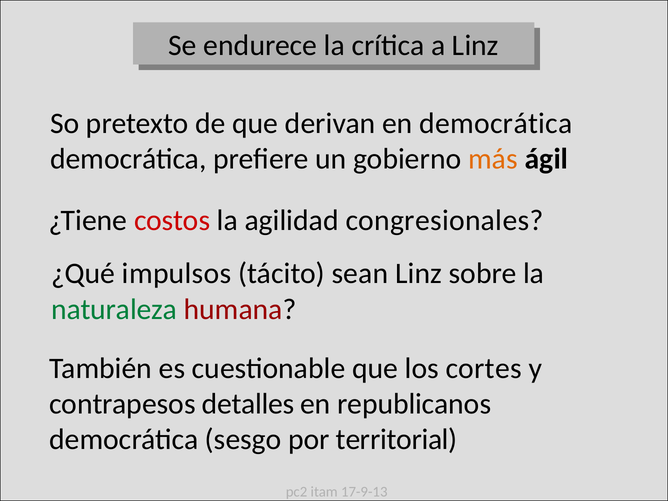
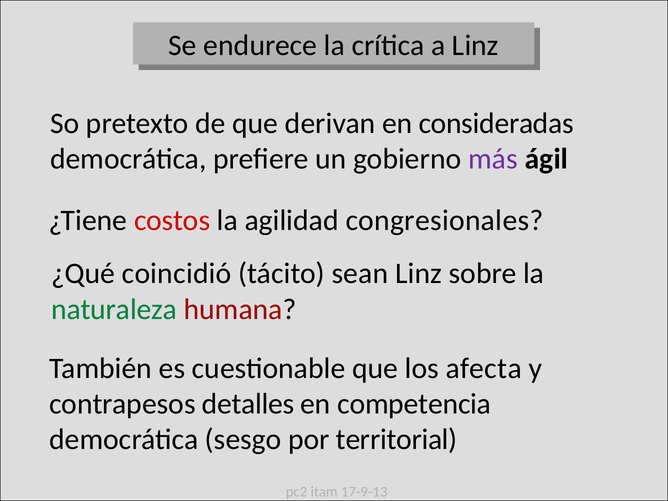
en democrática: democrática -> consideradas (496, 123)
más colour: orange -> purple (493, 159)
impulsos: impulsos -> coincidió (177, 274)
cortes: cortes -> afecta (484, 368)
republicanos: republicanos -> competencia (414, 404)
